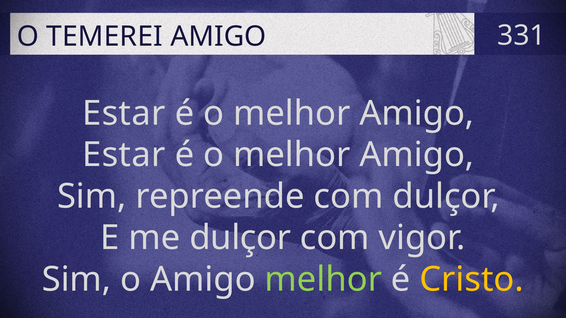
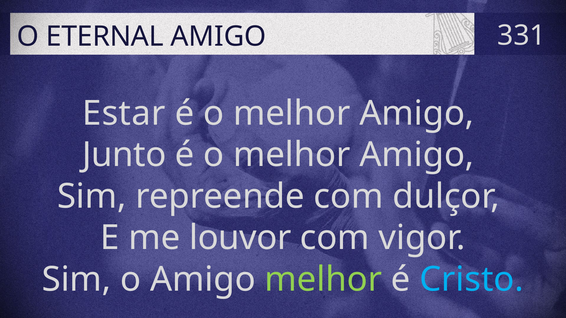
TEMEREI: TEMEREI -> ETERNAL (105, 37)
Estar: Estar -> Junto (124, 155)
me dulçor: dulçor -> louvor (240, 238)
Cristo colour: yellow -> light blue (472, 280)
